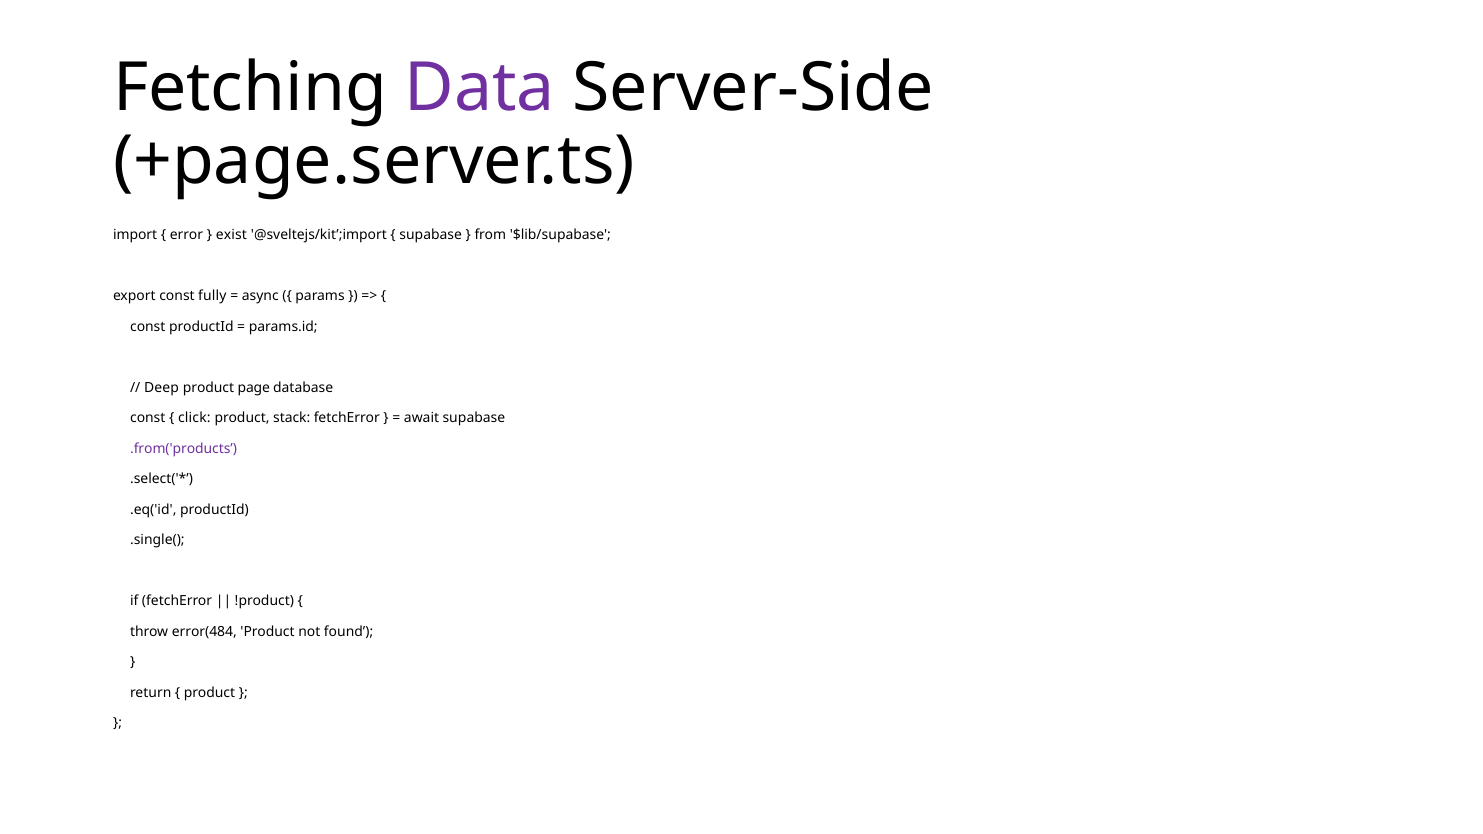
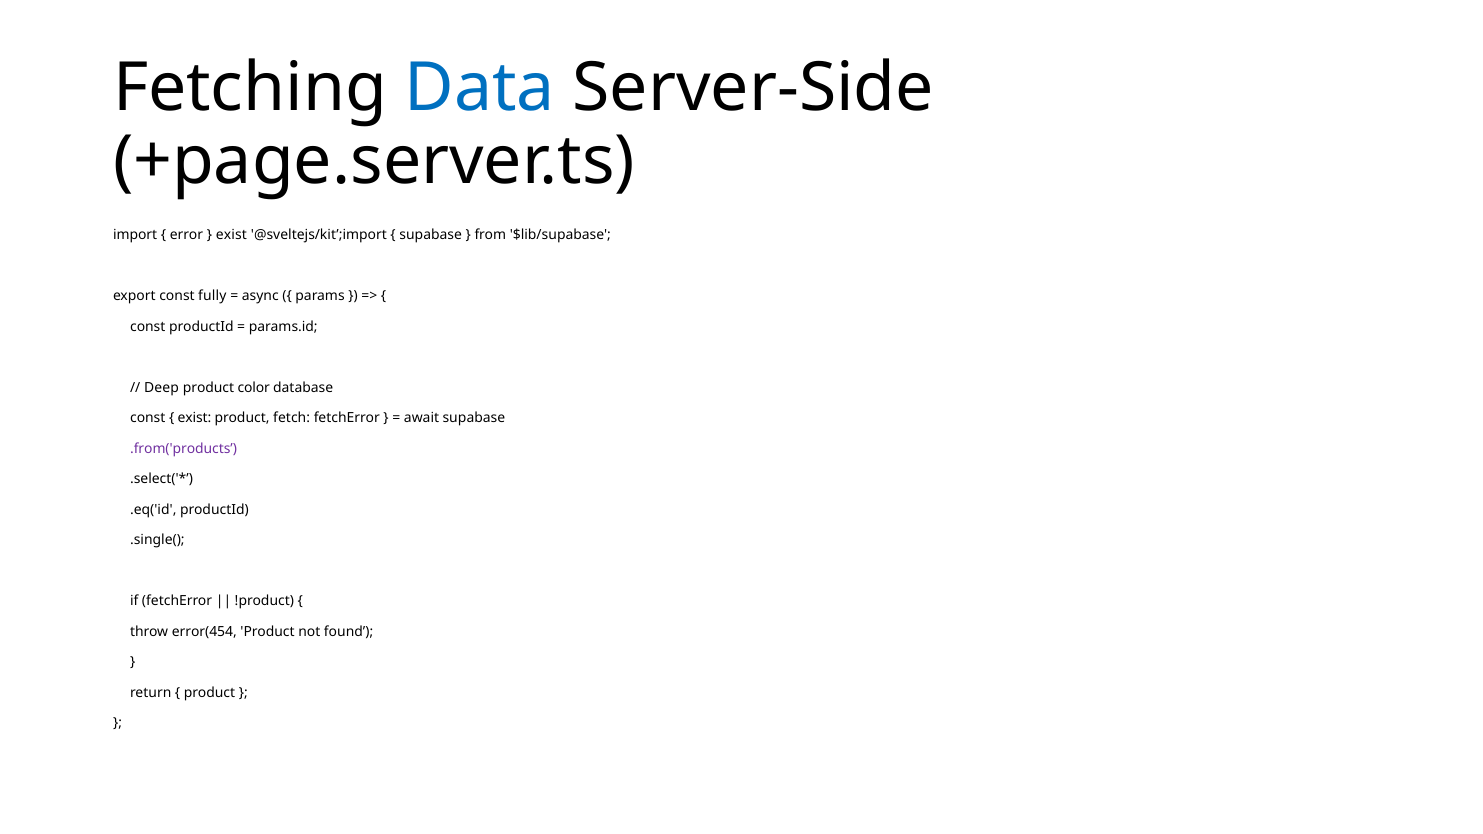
Data colour: purple -> blue (480, 88)
page: page -> color (254, 388)
click: click -> exist (195, 418)
stack: stack -> fetch (292, 418)
error(484: error(484 -> error(454 (204, 632)
